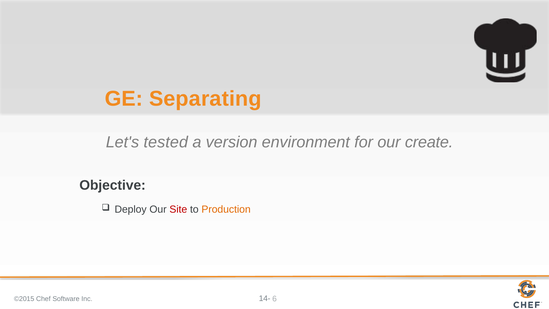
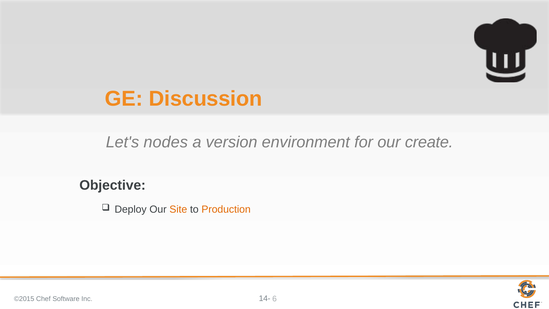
Separating: Separating -> Discussion (206, 99)
tested: tested -> nodes (166, 142)
Site colour: red -> orange (178, 209)
